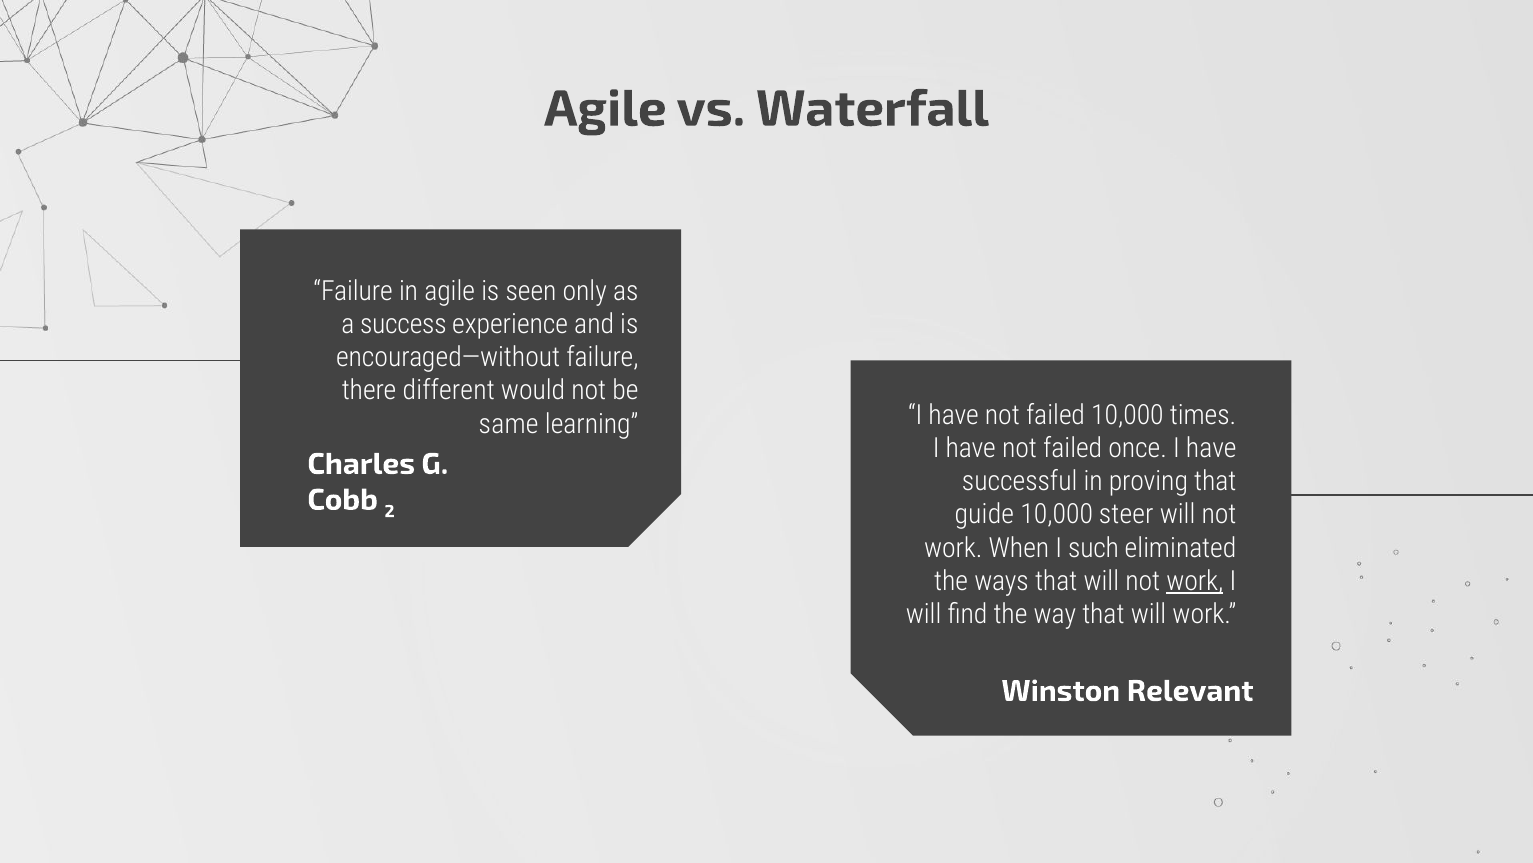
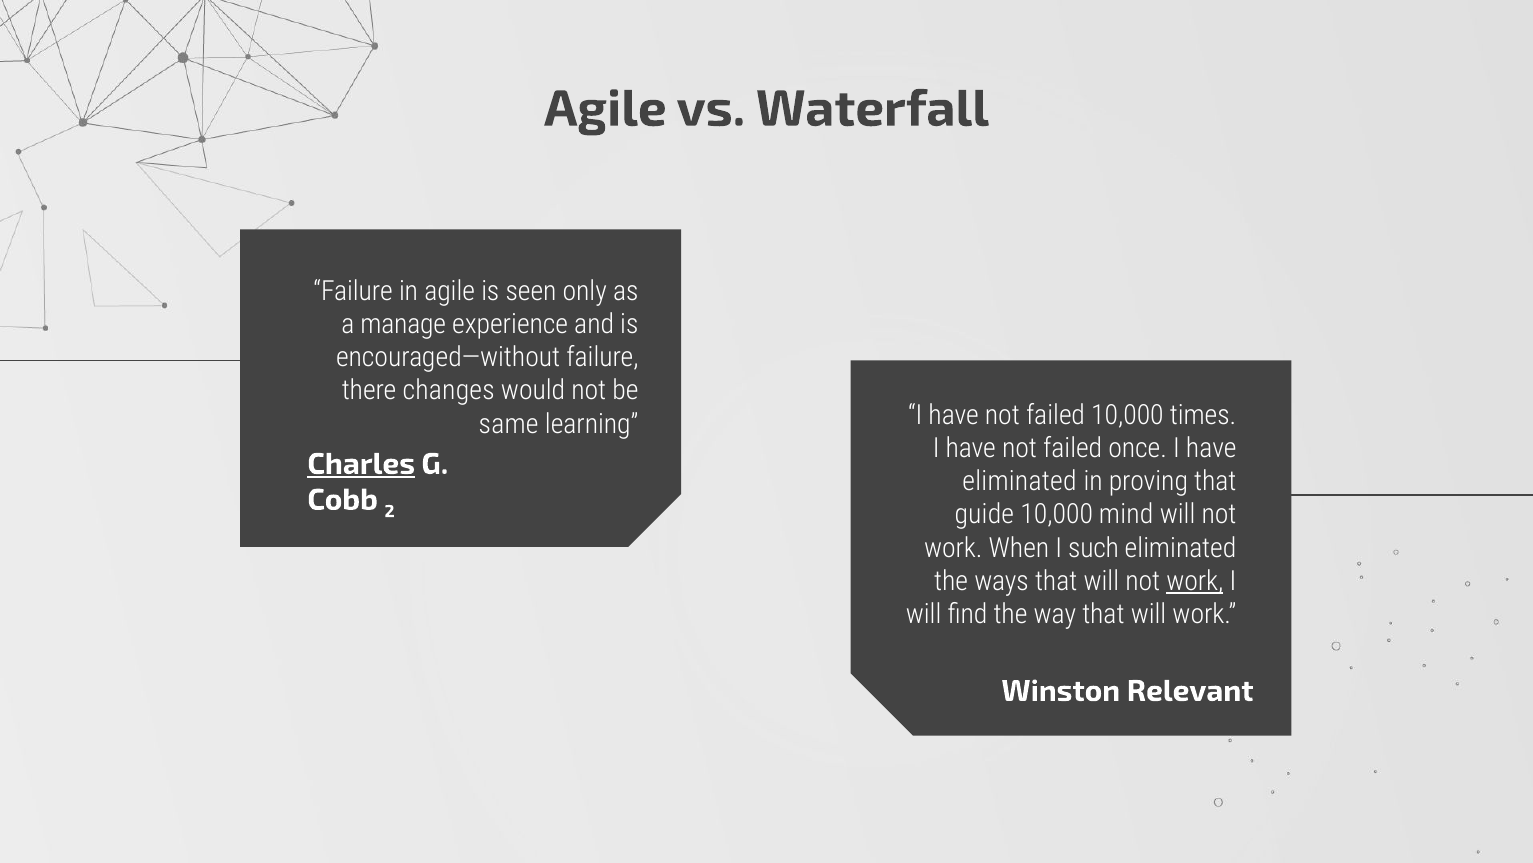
success: success -> manage (403, 324)
different: different -> changes (449, 391)
Charles underline: none -> present (361, 464)
successful: successful -> eliminated (1020, 481)
steer: steer -> mind (1126, 514)
